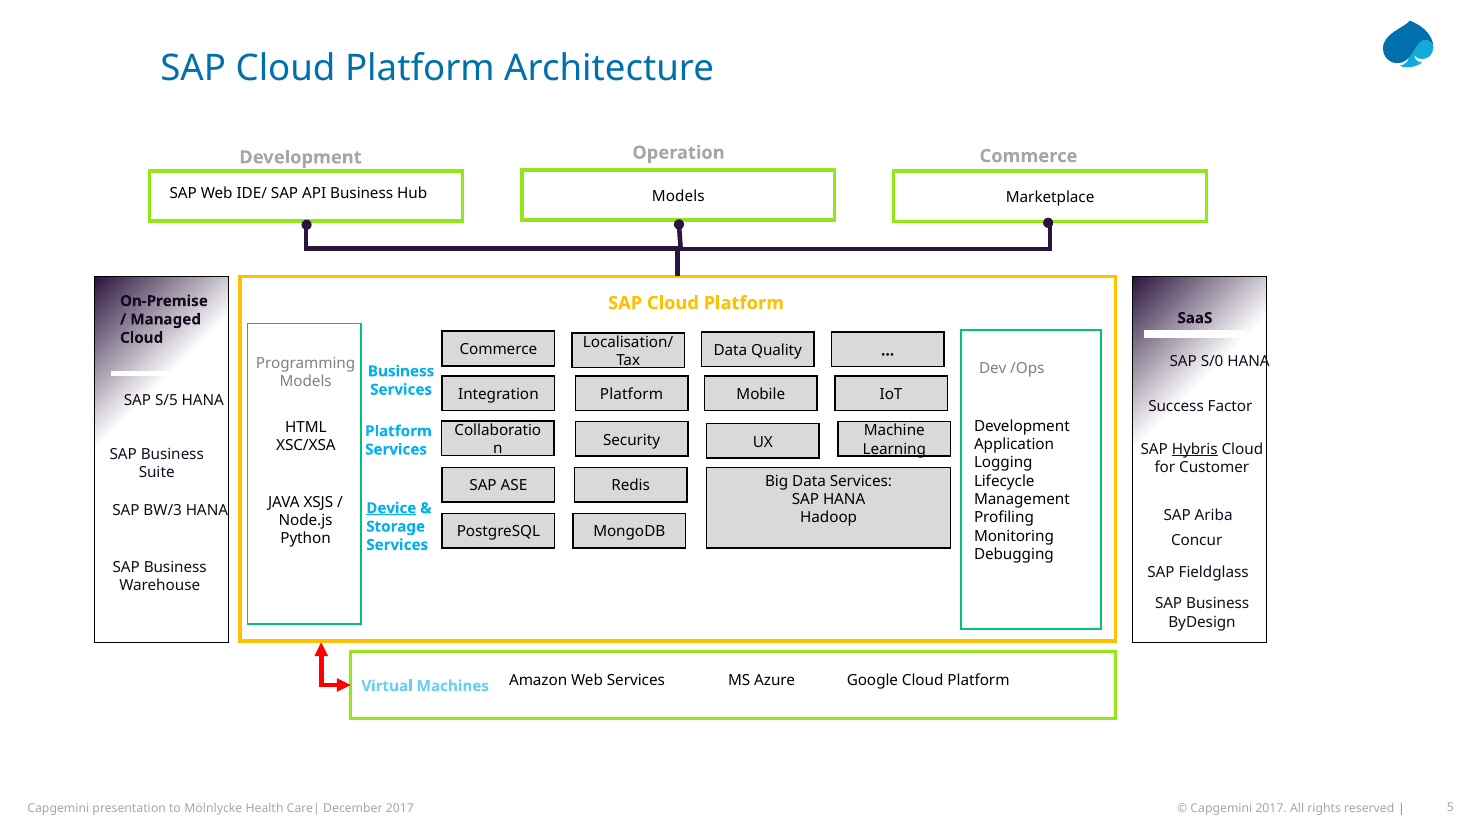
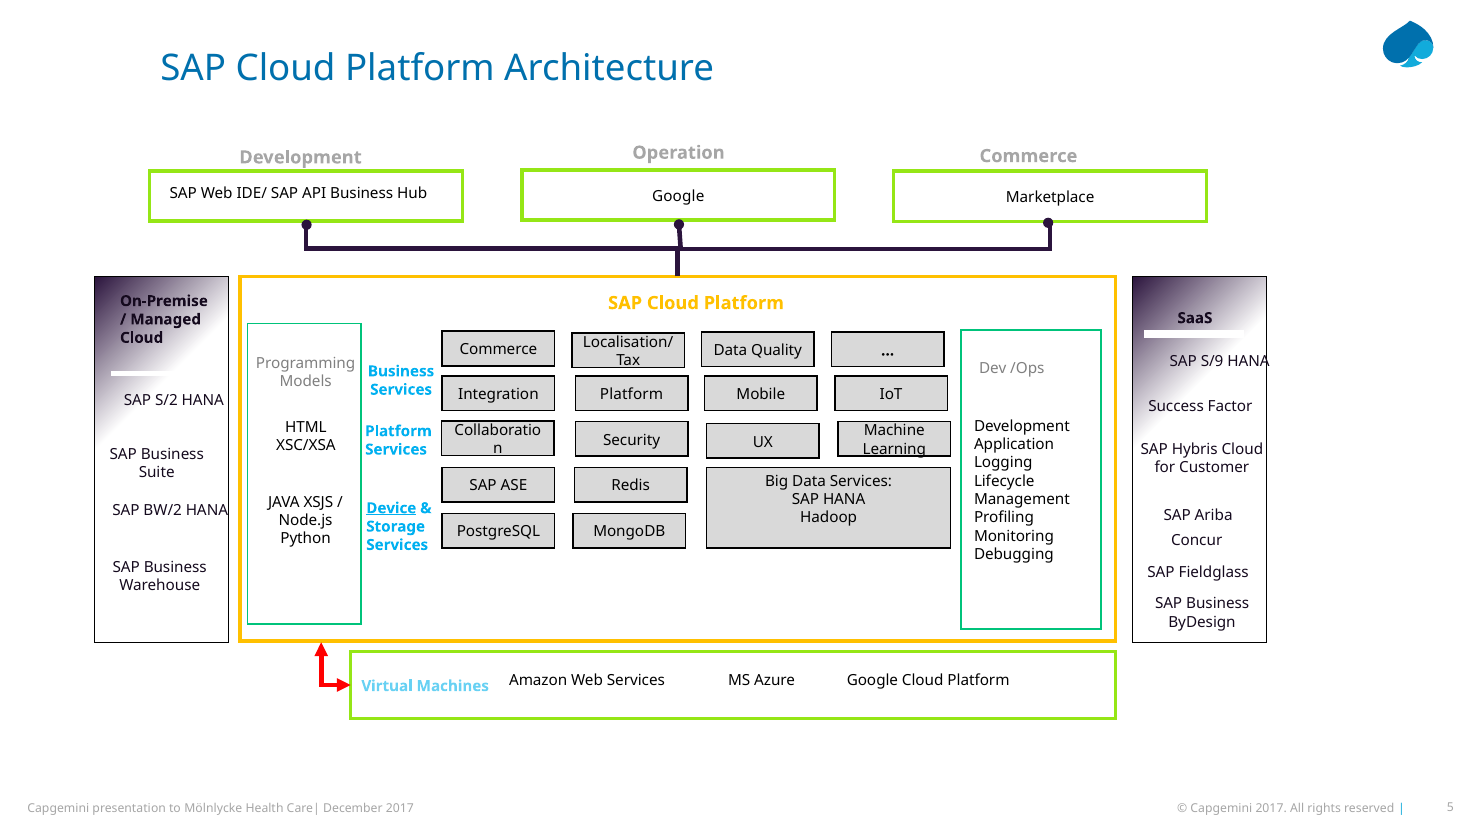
Models: Models -> Google (678, 196)
S/0: S/0 -> S/9 (1212, 361)
S/5: S/5 -> S/2 (166, 401)
Hybris underline: present -> none (1195, 449)
BW/3: BW/3 -> BW/2 (163, 510)
